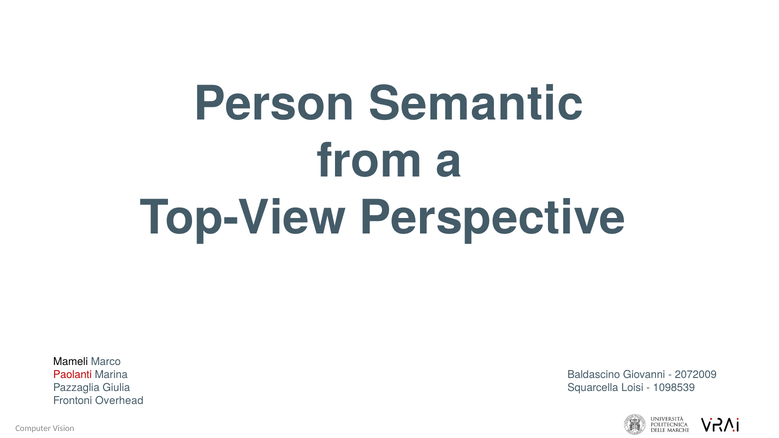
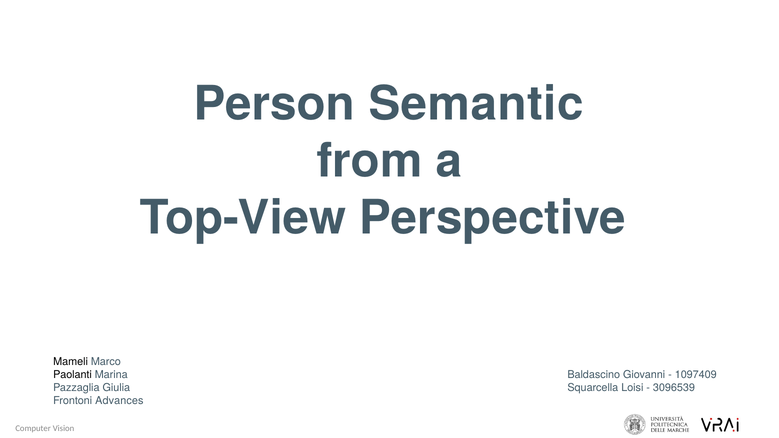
Paolanti colour: red -> black (73, 375)
2072009: 2072009 -> 1097409 (696, 375)
1098539: 1098539 -> 3096539 (674, 388)
Overhead: Overhead -> Advances (119, 401)
